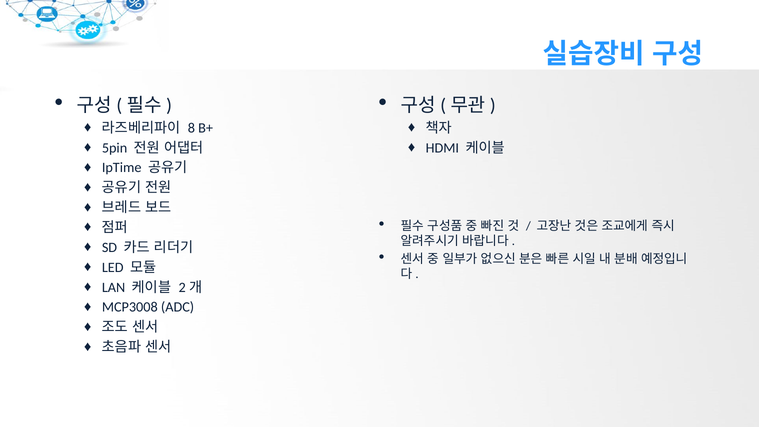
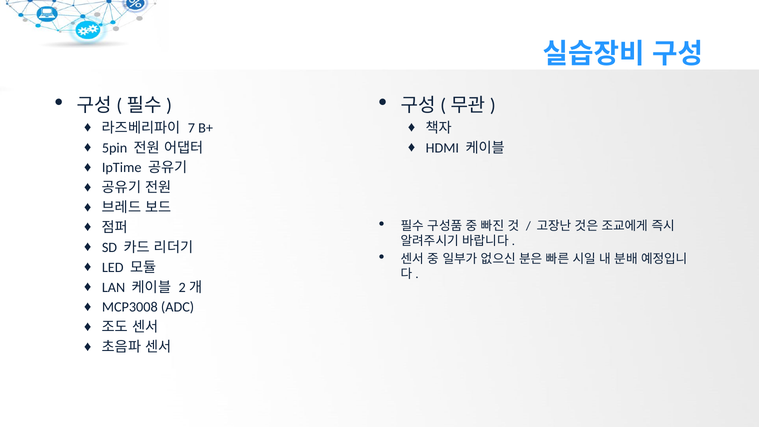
8: 8 -> 7 (191, 128)
